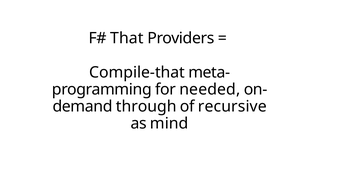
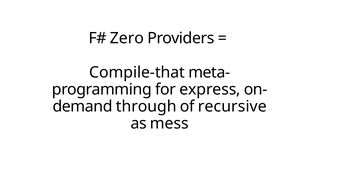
That: That -> Zero (127, 38)
needed: needed -> express (210, 90)
mind: mind -> mess (169, 124)
